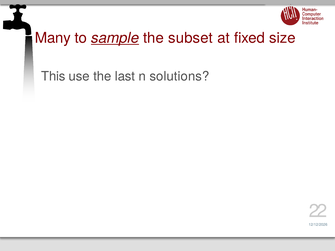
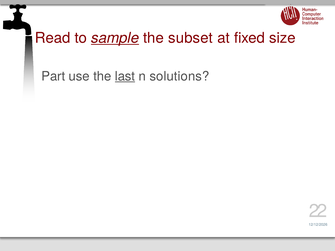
Many: Many -> Read (53, 38)
This: This -> Part (53, 76)
last underline: none -> present (125, 76)
